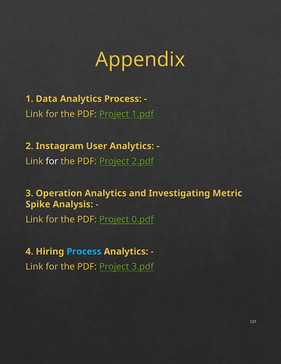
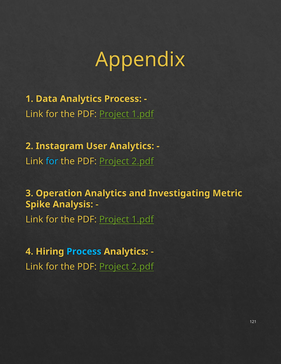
for colour: white -> light blue (52, 161)
0.pdf: 0.pdf -> 1.pdf (143, 219)
3.pdf: 3.pdf -> 2.pdf (143, 266)
